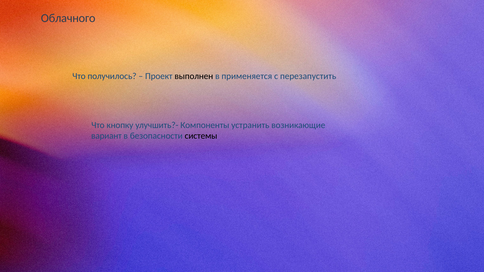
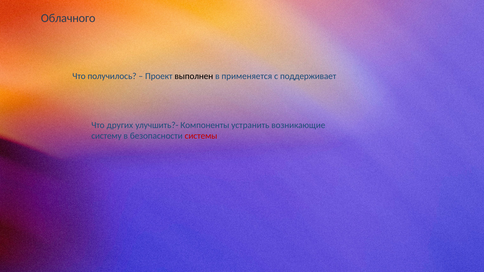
перезапустить: перезапустить -> поддерживает (308, 76)
кнопку: кнопку -> других (120, 125)
вариант: вариант -> систему (106, 136)
системы colour: black -> red (201, 136)
